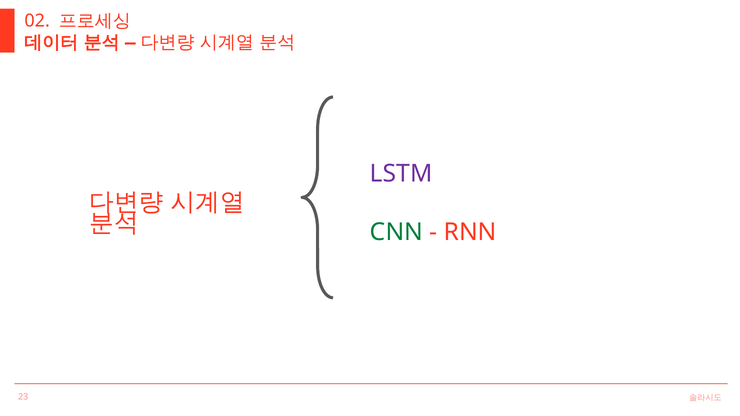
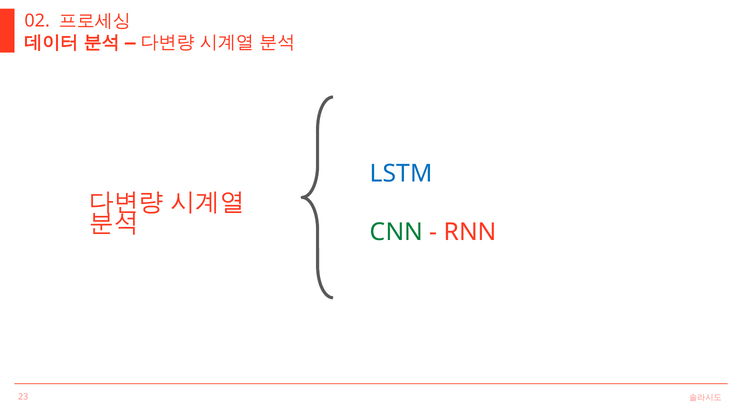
LSTM colour: purple -> blue (401, 174)
